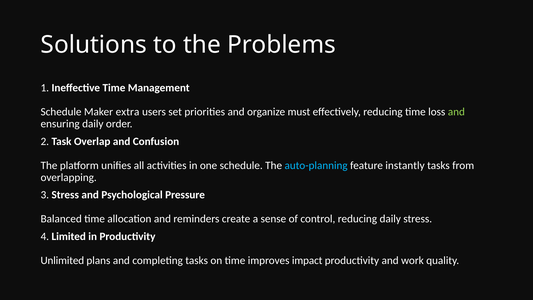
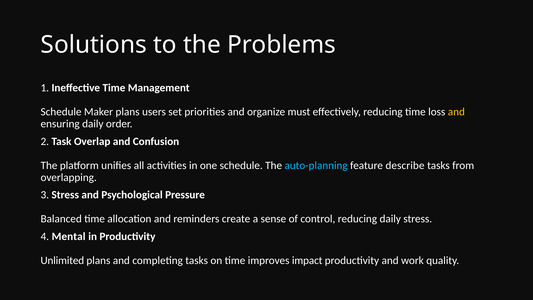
Maker extra: extra -> plans (128, 112)
and colour: light green -> yellow (456, 112)
instantly: instantly -> describe (405, 165)
Limited: Limited -> Mental (69, 236)
